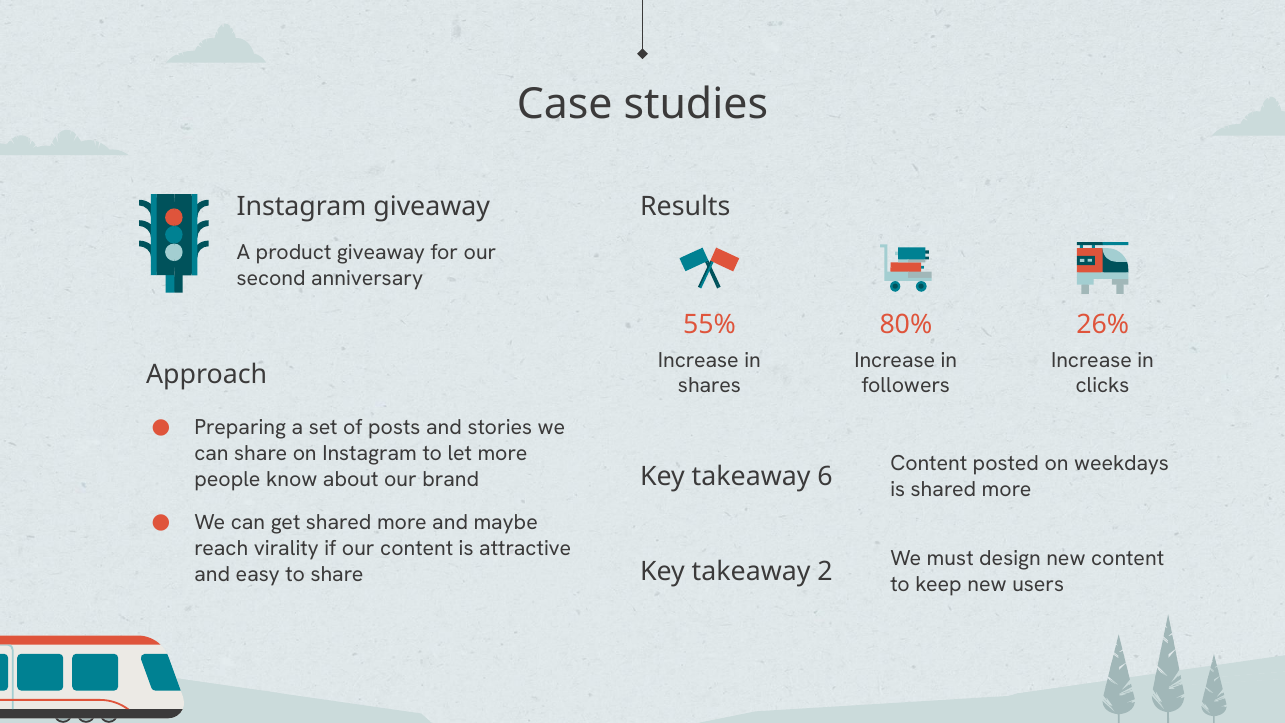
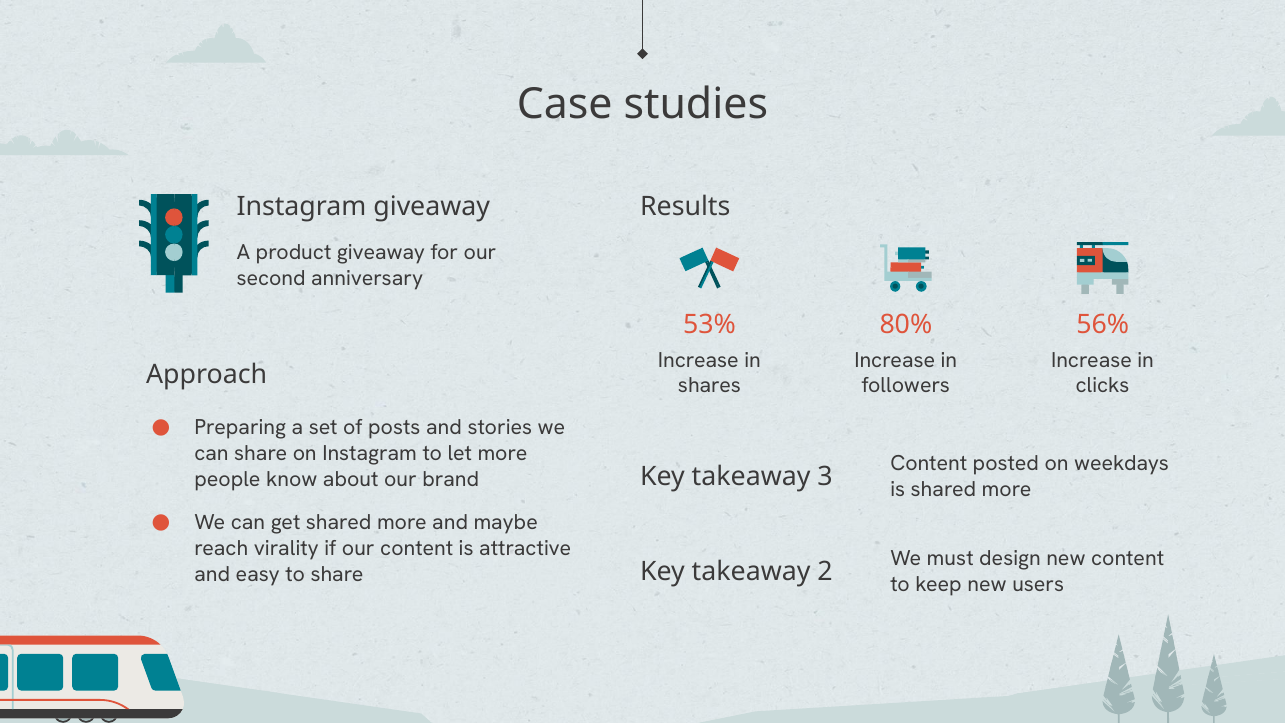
55%: 55% -> 53% (709, 324)
26%: 26% -> 56% (1103, 324)
6: 6 -> 3 (825, 477)
